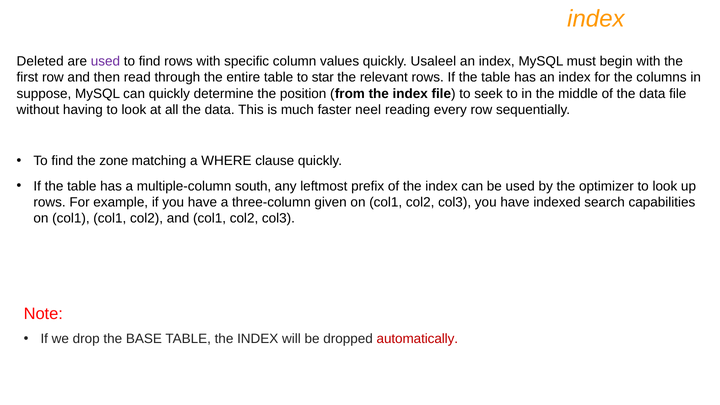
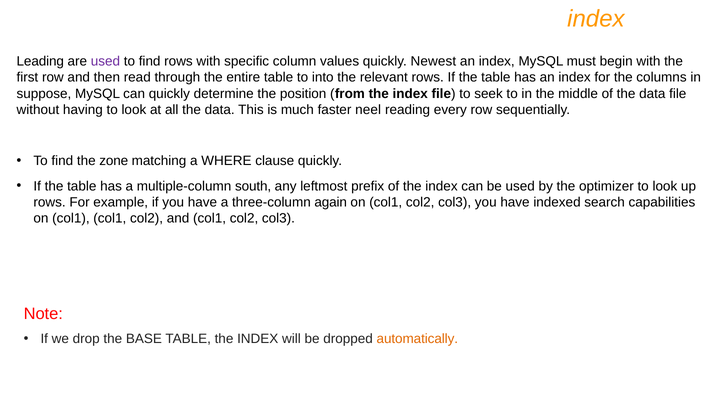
Deleted: Deleted -> Leading (40, 61)
Usaleel: Usaleel -> Newest (433, 61)
star: star -> into (323, 77)
given: given -> again (331, 202)
automatically colour: red -> orange (417, 339)
